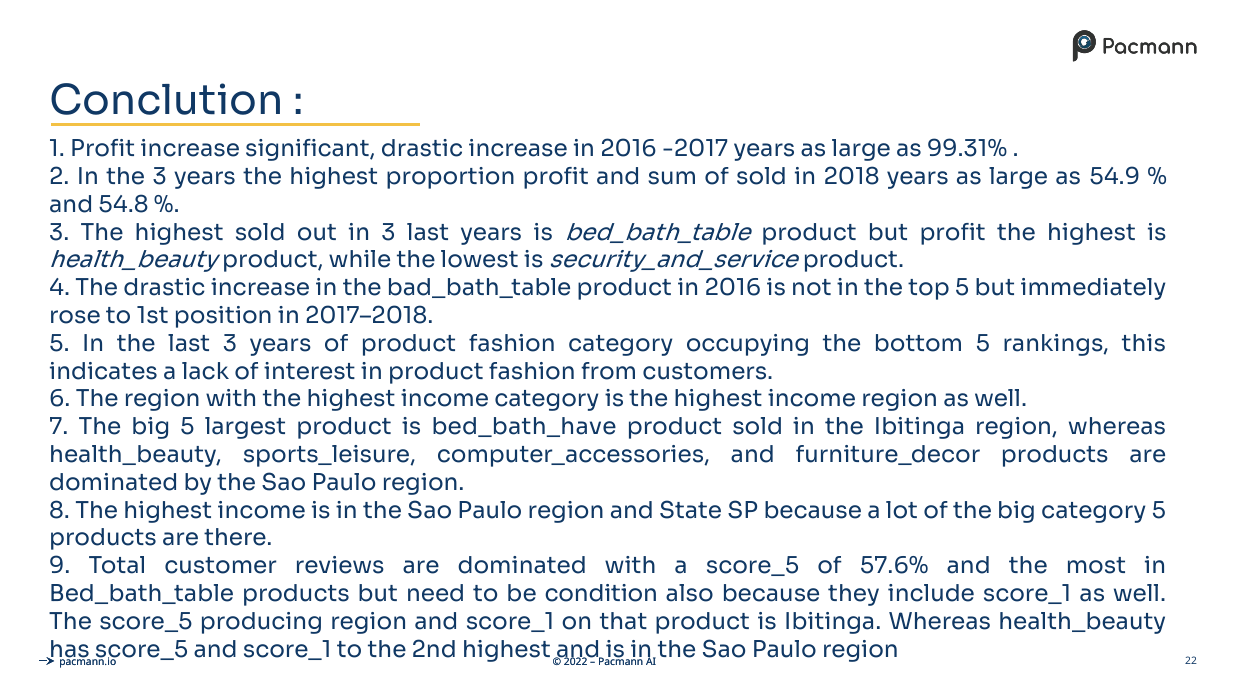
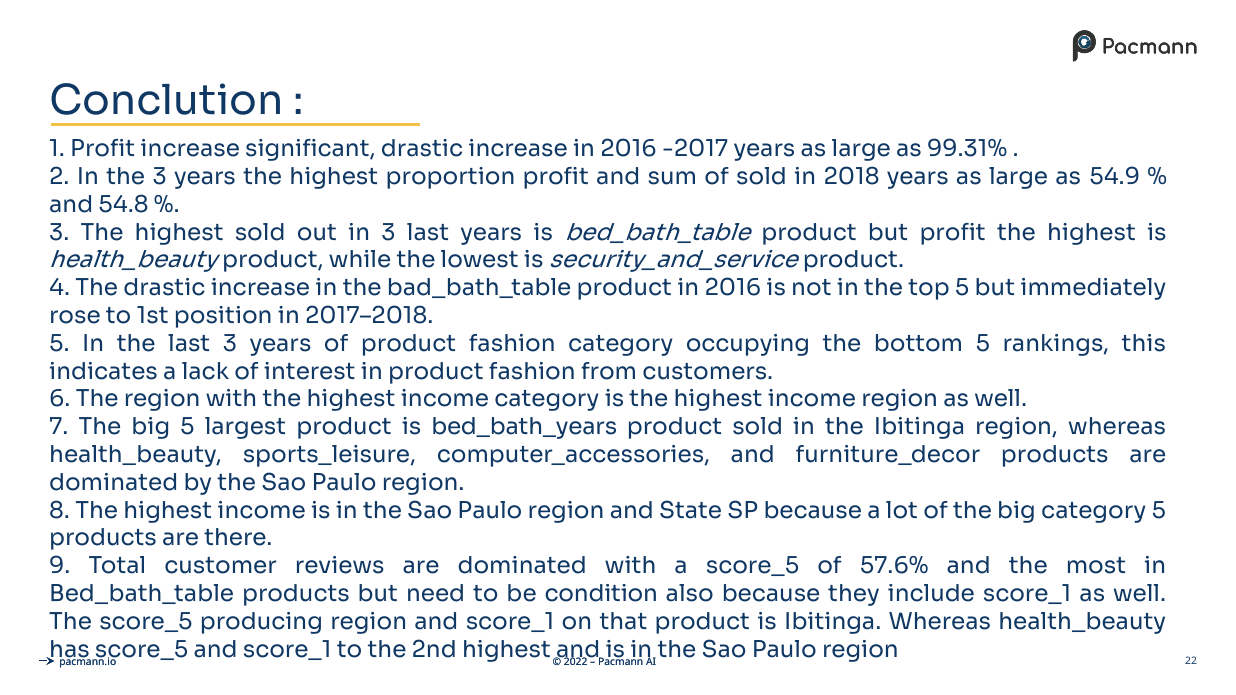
bed_bath_have: bed_bath_have -> bed_bath_years (524, 427)
